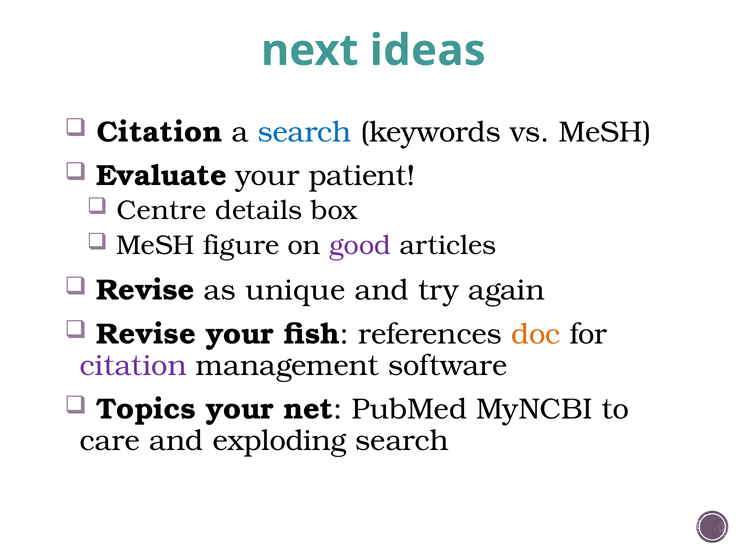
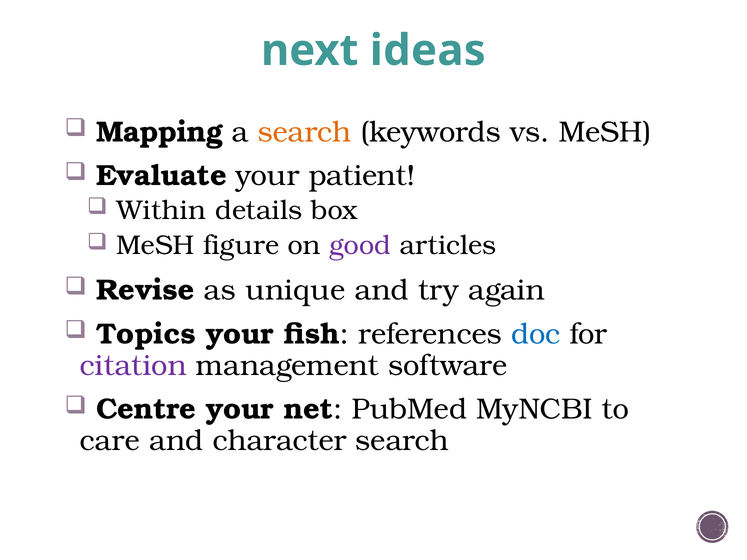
Citation: Citation -> Mapping (160, 132)
search colour: blue -> orange (305, 132)
Centre: Centre -> Within (161, 210)
Revise: Revise -> Topics (146, 334)
doc colour: orange -> blue (536, 334)
Topics: Topics -> Centre (146, 409)
exploding: exploding -> character (280, 441)
